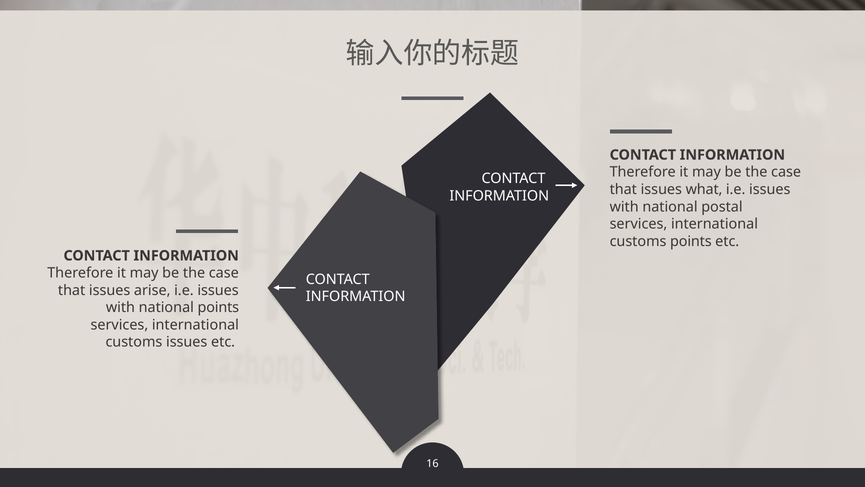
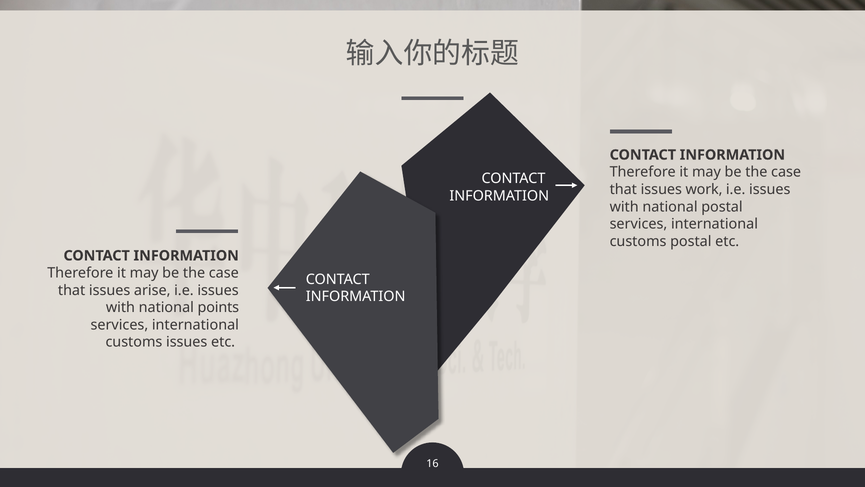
what: what -> work (704, 189)
customs points: points -> postal (691, 241)
